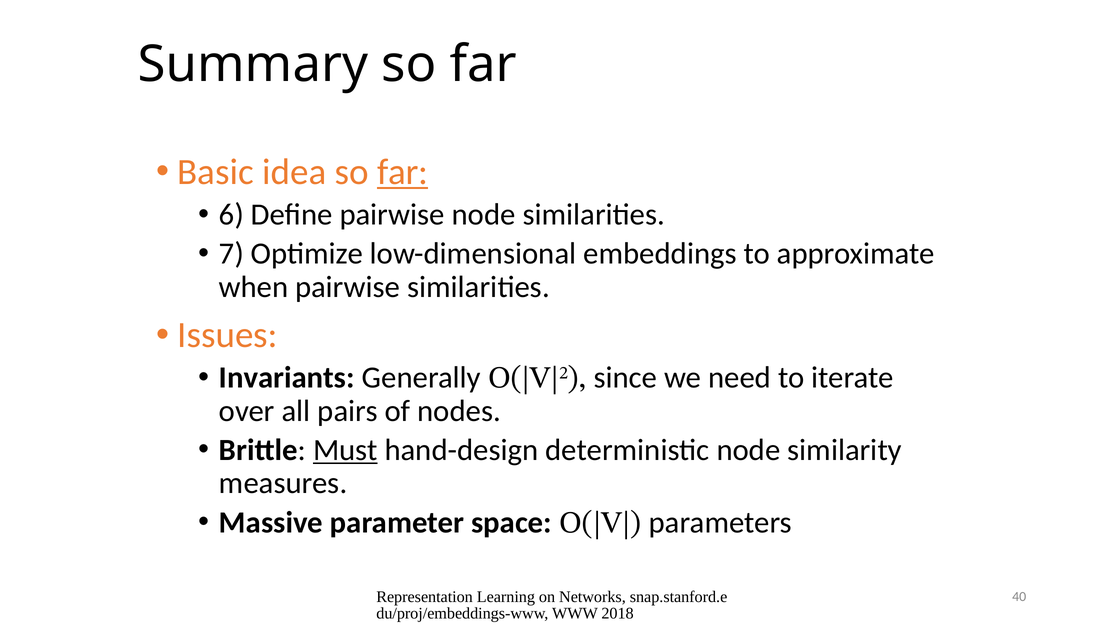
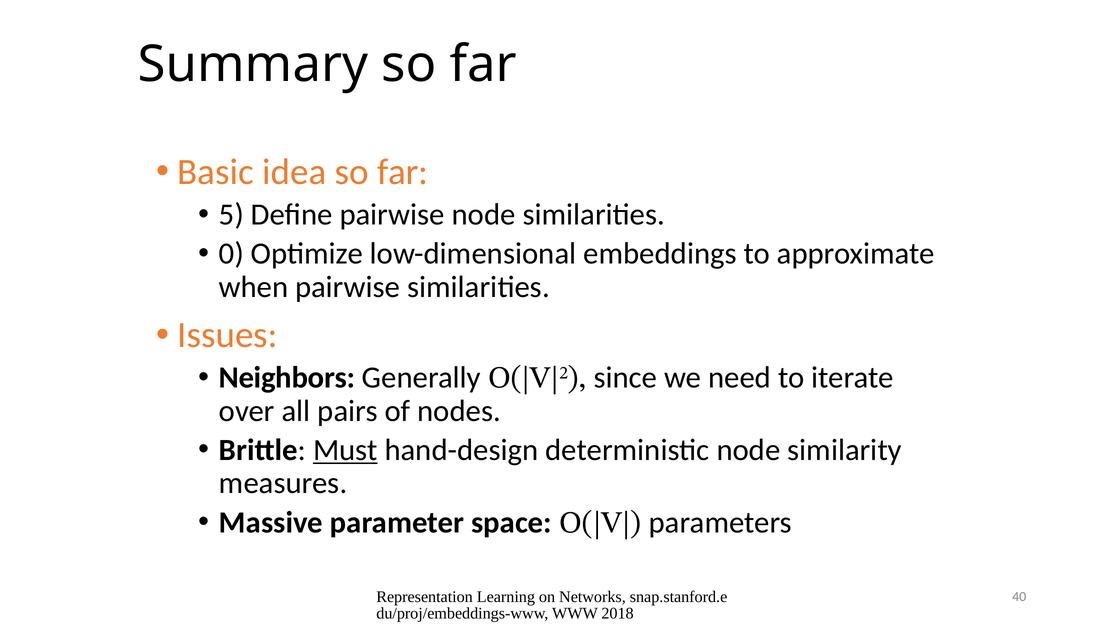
far underline: present -> none (403, 172)
6: 6 -> 5 (231, 215)
7: 7 -> 0 (231, 254)
Invariants: Invariants -> Neighbors (287, 378)
